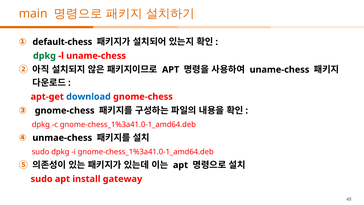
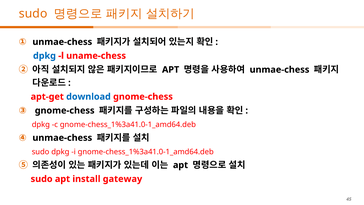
main: main -> sudo (33, 14)
default-chess: default-chess -> unmae-chess (62, 42)
dpkg colour: green -> blue (44, 56)
uname-chess: uname-chess -> unmae-chess (280, 70)
